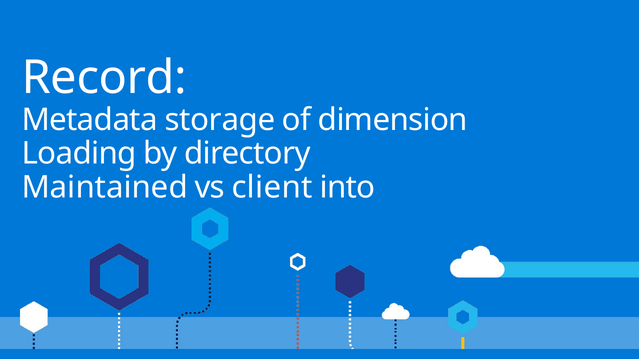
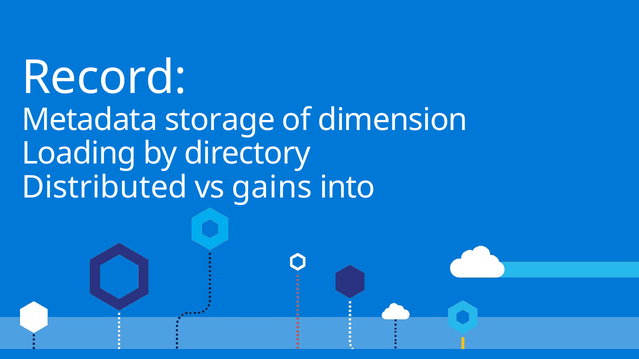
Maintained: Maintained -> Distributed (105, 188)
client: client -> gains (272, 188)
